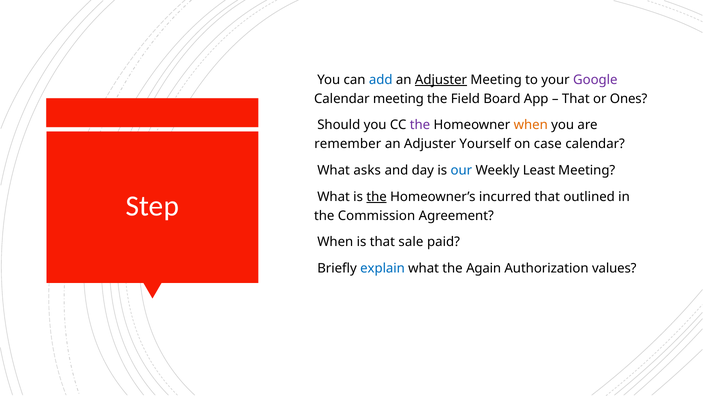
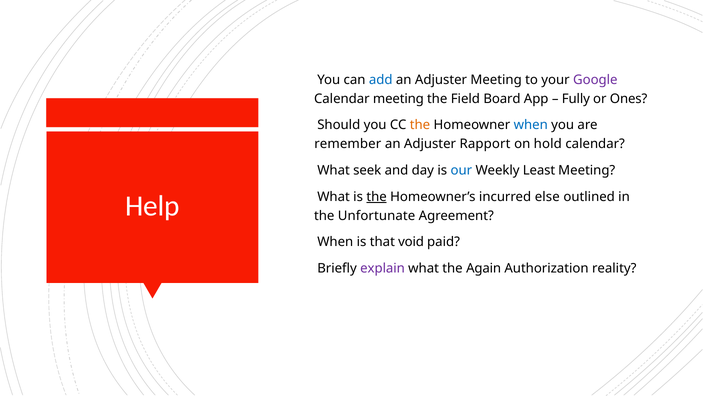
Adjuster underline: present -> none (441, 80)
That: That -> Fully (576, 99)
the colour: purple -> orange (420, 125)
when colour: orange -> blue (531, 125)
Yourself: Yourself -> Rapport (485, 144)
case: case -> hold (548, 144)
asks: asks -> seek (367, 170)
incurred that: that -> else (547, 197)
Step: Step -> Help (152, 206)
Commission: Commission -> Unfortunate (376, 216)
sale: sale -> void (411, 242)
explain colour: blue -> purple (383, 268)
values: values -> reality (614, 268)
